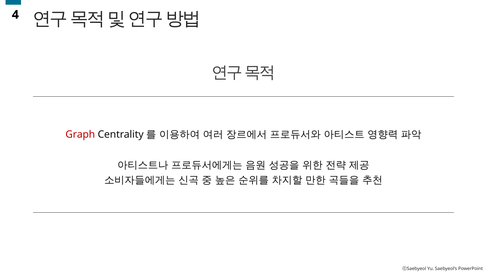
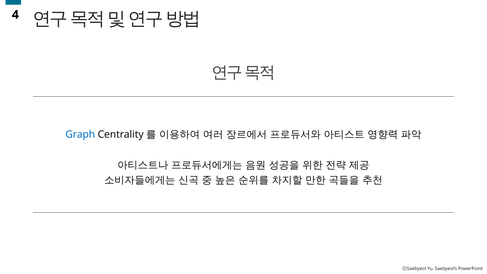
Graph colour: red -> blue (80, 135)
